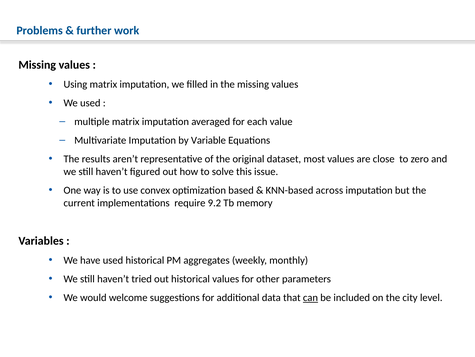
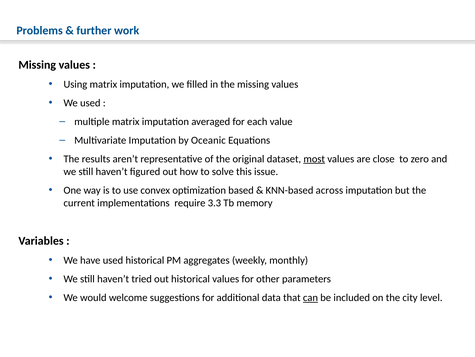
Variable: Variable -> Oceanic (208, 140)
most underline: none -> present (314, 159)
9.2: 9.2 -> 3.3 (214, 202)
